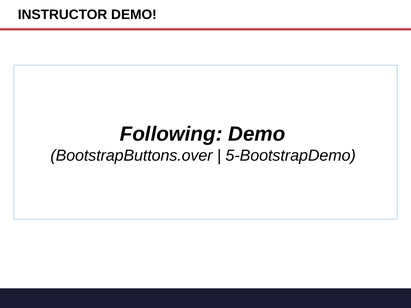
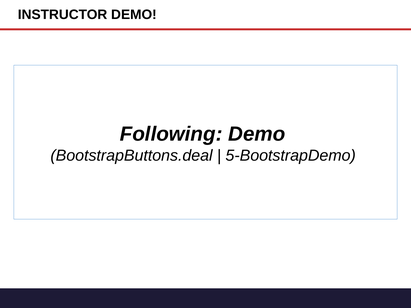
BootstrapButtons.over: BootstrapButtons.over -> BootstrapButtons.deal (132, 156)
